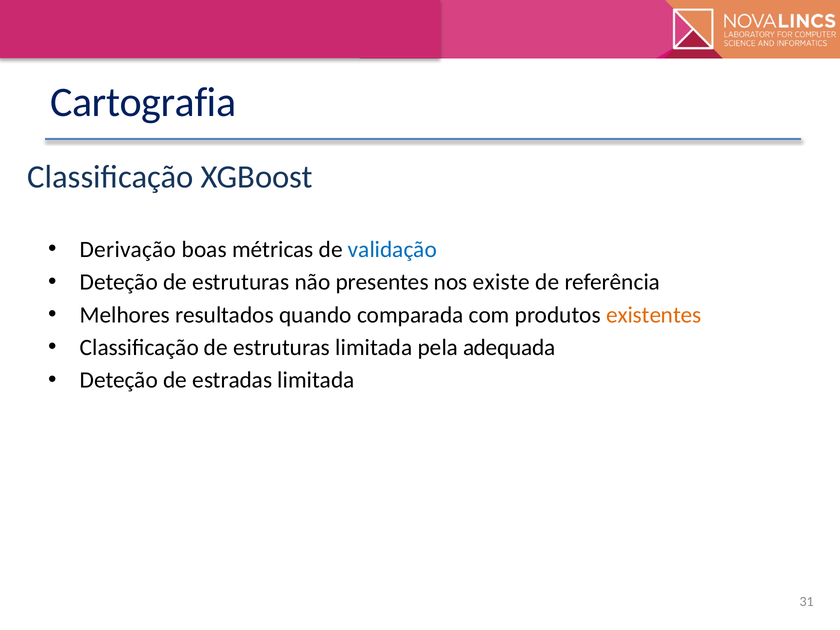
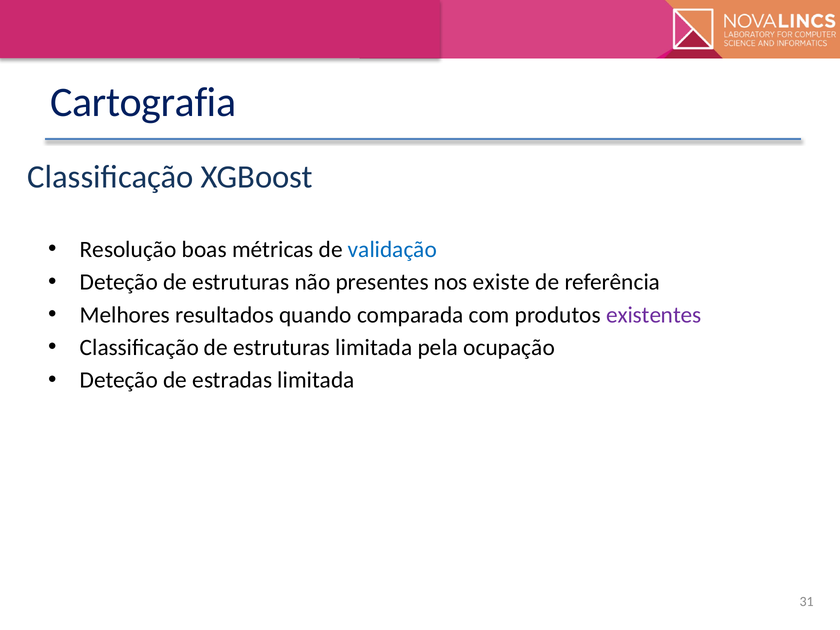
Derivação: Derivação -> Resolução (128, 249)
existentes colour: orange -> purple (654, 315)
adequada: adequada -> ocupação (509, 348)
